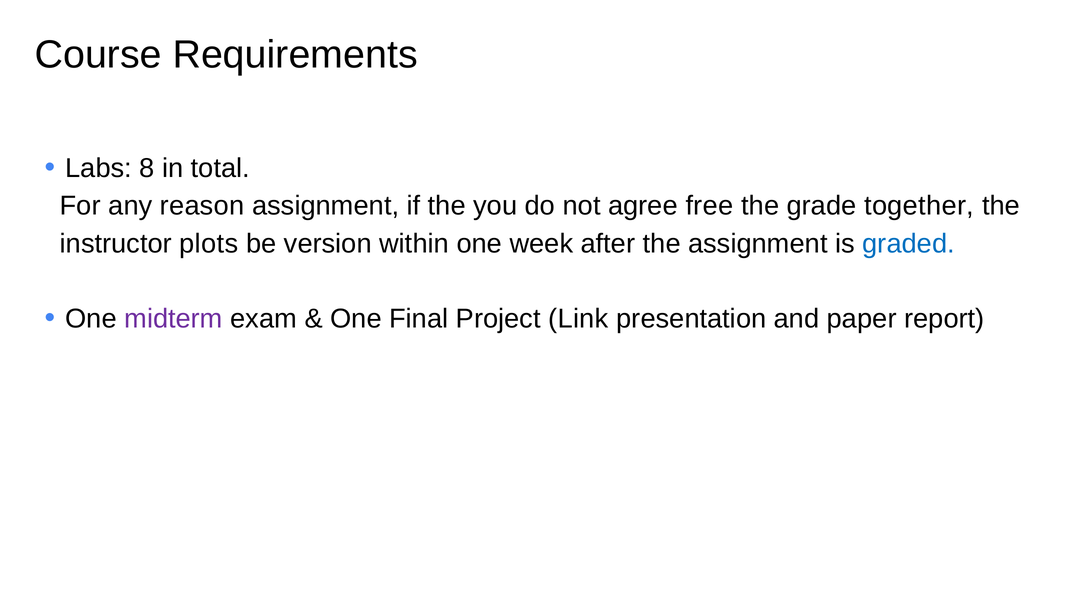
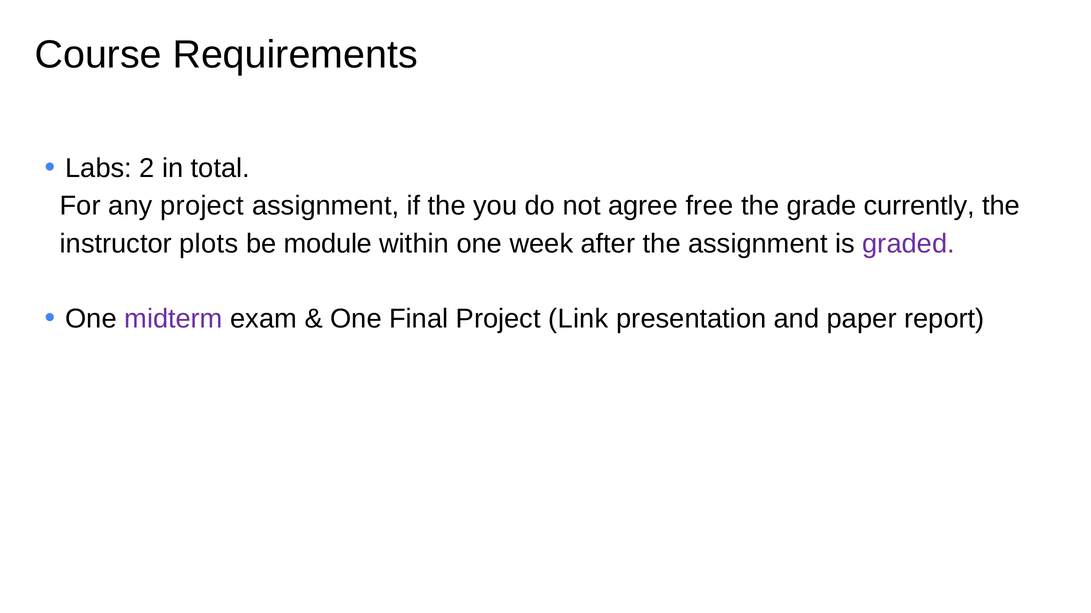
8: 8 -> 2 (147, 169)
any reason: reason -> project (202, 206)
together: together -> currently (919, 206)
version: version -> module (328, 244)
graded colour: blue -> purple (909, 244)
